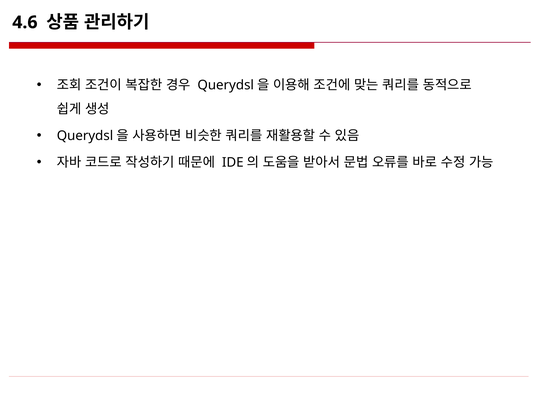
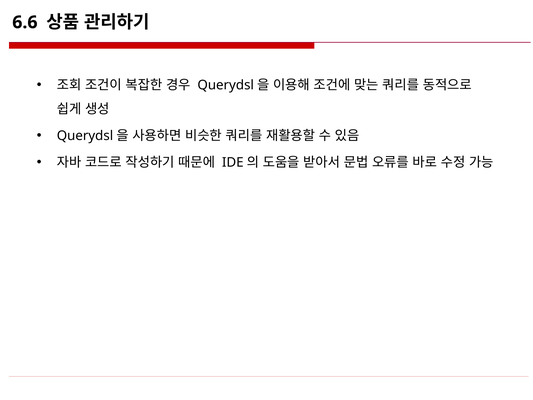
4.6: 4.6 -> 6.6 (25, 22)
